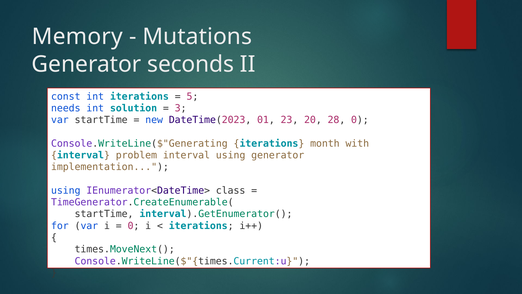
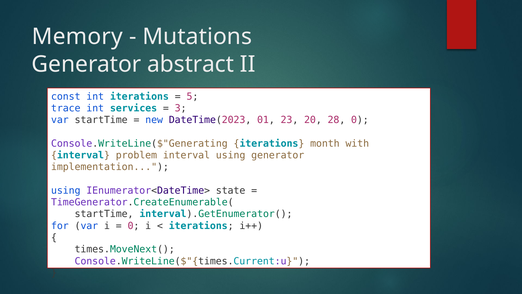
seconds: seconds -> abstract (191, 64)
needs: needs -> trace (66, 108)
solution: solution -> services (134, 108)
class: class -> state (231, 190)
